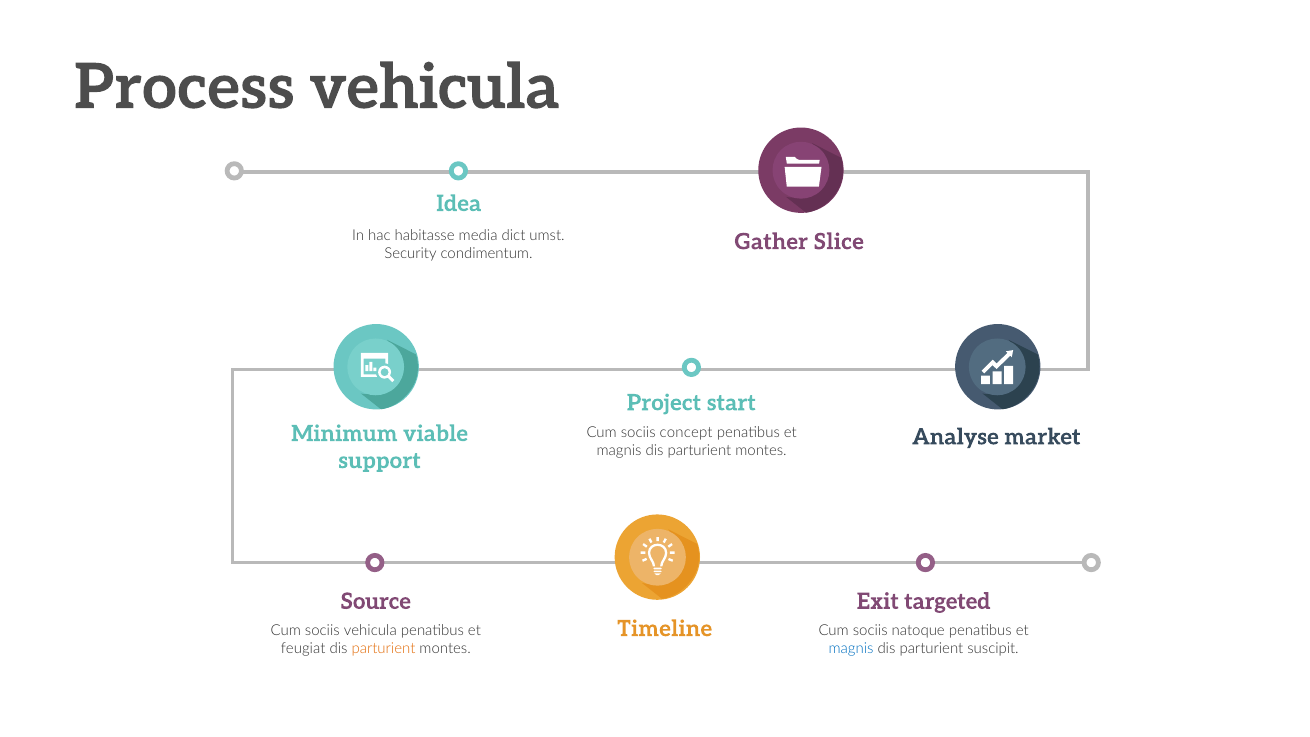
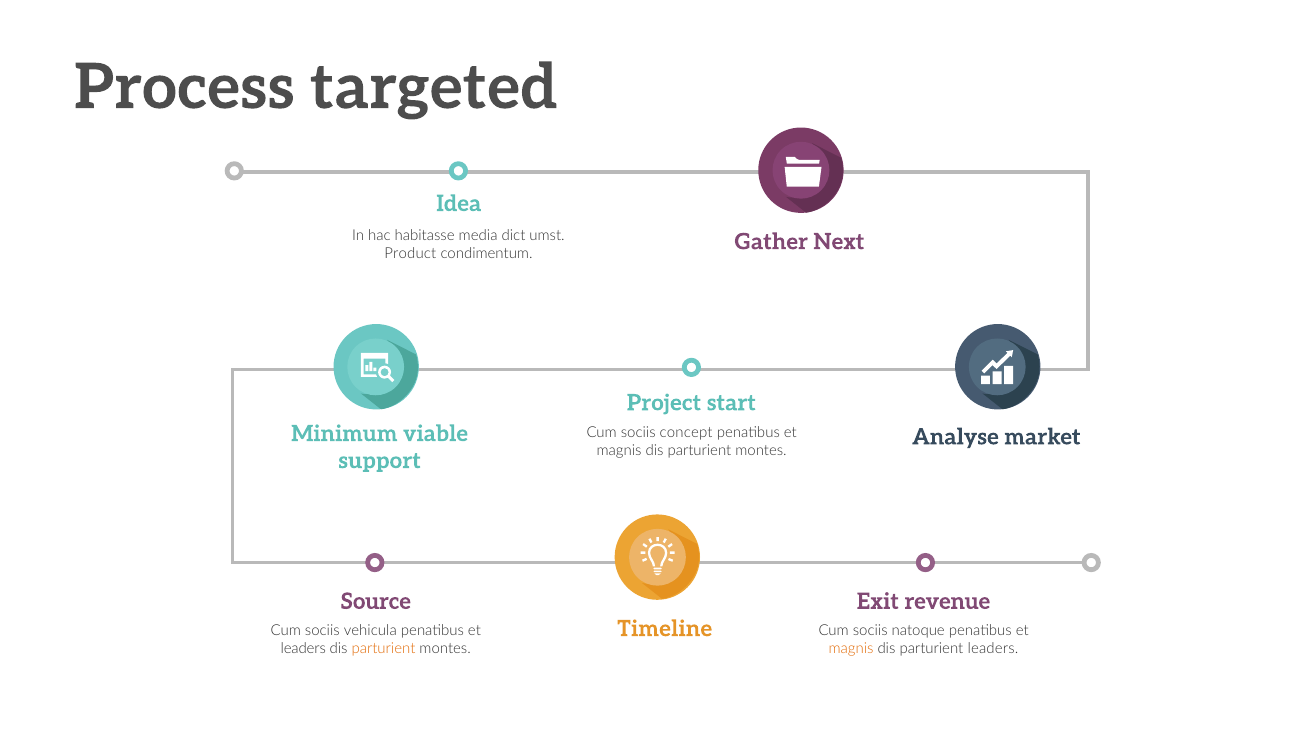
Process vehicula: vehicula -> targeted (434, 87)
Slice: Slice -> Next (839, 242)
Security: Security -> Product (410, 254)
targeted: targeted -> revenue (947, 601)
feugiat: feugiat -> leaders (303, 649)
magnis colour: blue -> orange (851, 649)
parturient suscipit: suscipit -> leaders (993, 649)
